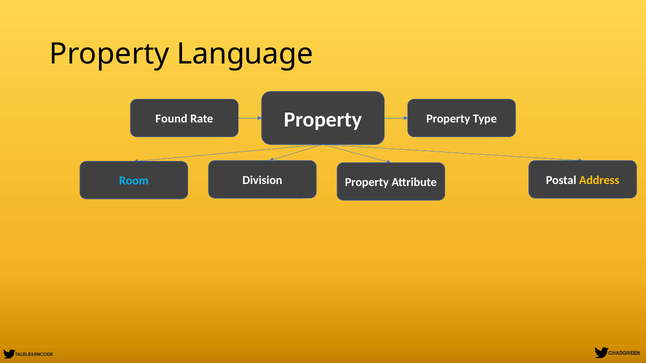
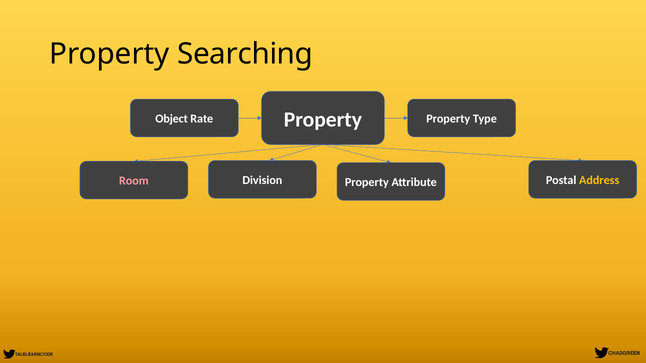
Language: Language -> Searching (245, 54)
Found: Found -> Object (172, 119)
Room colour: light blue -> pink (134, 181)
